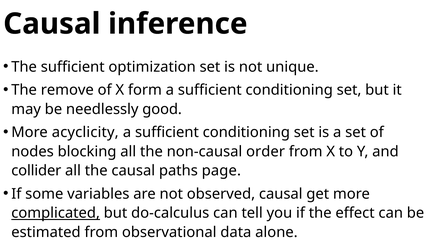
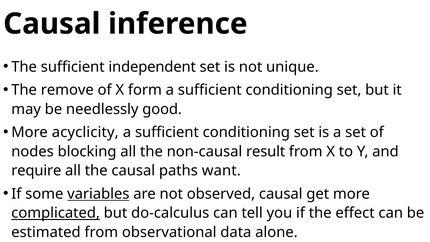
optimization: optimization -> independent (152, 67)
order: order -> result (266, 152)
collider: collider -> require (36, 171)
page: page -> want (221, 171)
variables underline: none -> present (98, 194)
